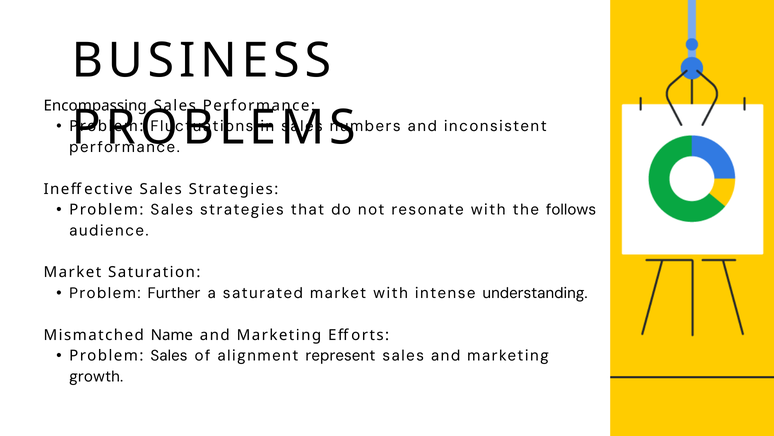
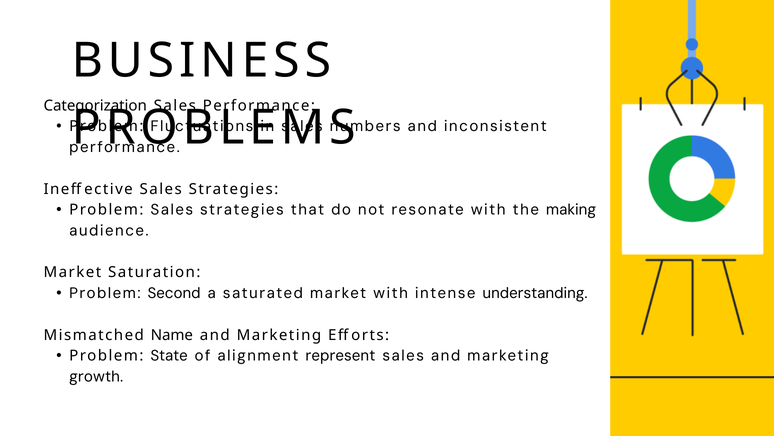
Encompassing: Encompassing -> Categorization (95, 105)
follows: follows -> making (571, 210)
Further: Further -> Second (174, 293)
Sales: Sales -> State (169, 355)
